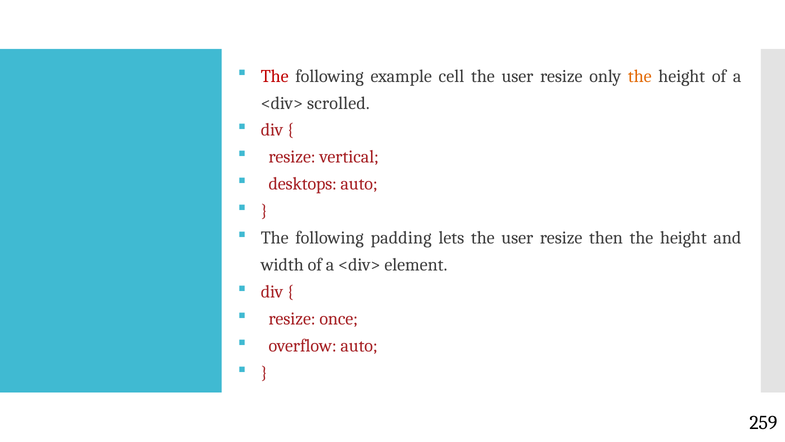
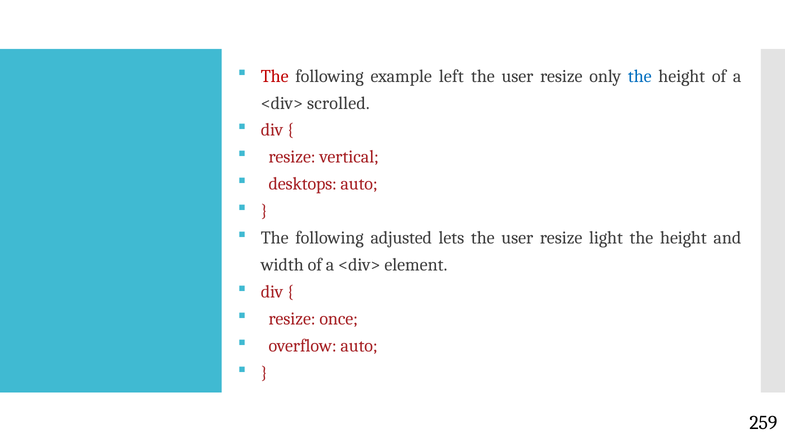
cell: cell -> left (451, 76)
the colour: orange -> blue (640, 76)
padding: padding -> adjusted (401, 238)
then: then -> light (606, 238)
